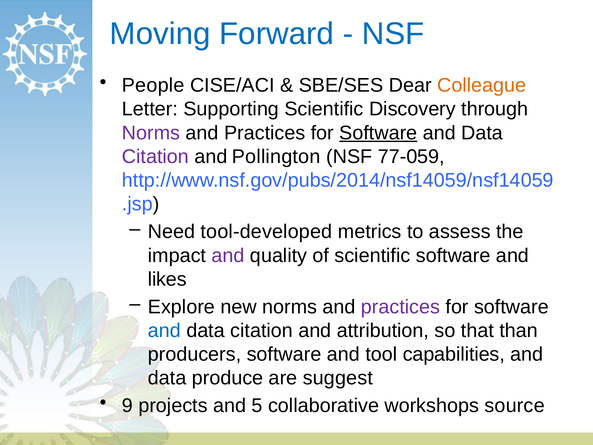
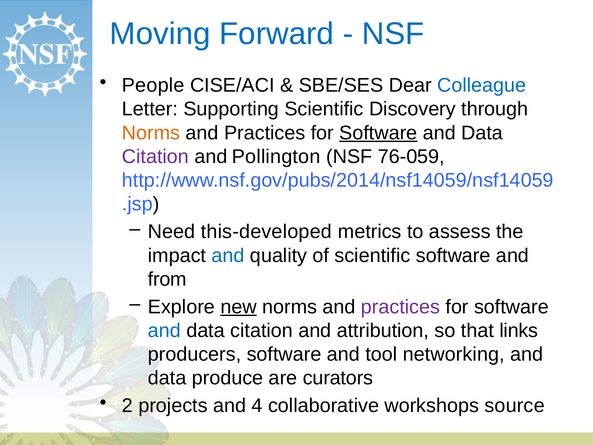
Colleague colour: orange -> blue (482, 85)
Norms colour: purple -> orange (151, 133)
77-059: 77-059 -> 76-059 (411, 157)
tool-developed: tool-developed -> this-developed (266, 232)
and colour: purple -> blue (228, 255)
likes: likes -> from (167, 279)
new underline: none -> present (239, 307)
than: than -> links (519, 330)
capabilities: capabilities -> networking (454, 354)
suggest: suggest -> curators (338, 378)
9: 9 -> 2 (127, 406)
5: 5 -> 4 (257, 406)
